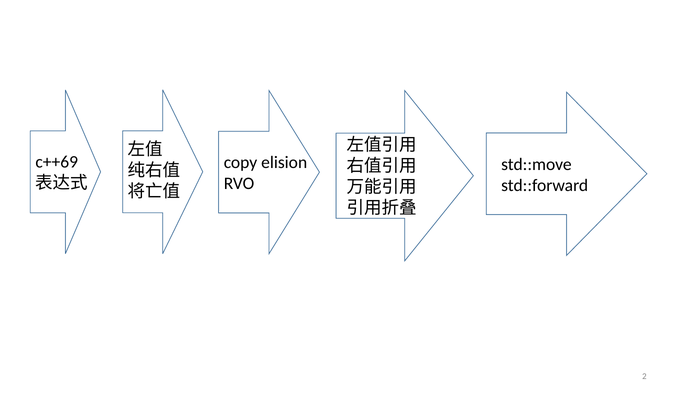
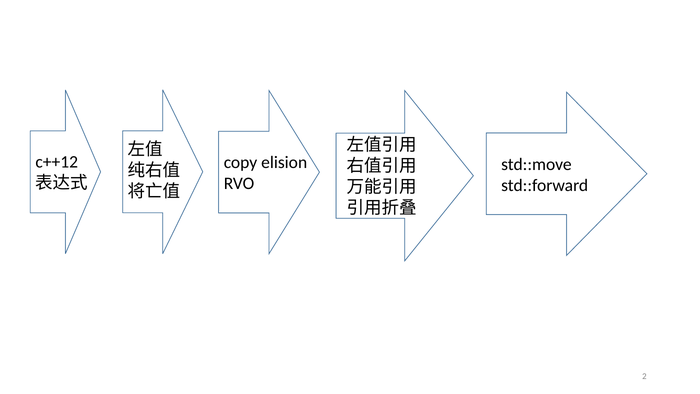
c++69: c++69 -> c++12 (57, 162)
